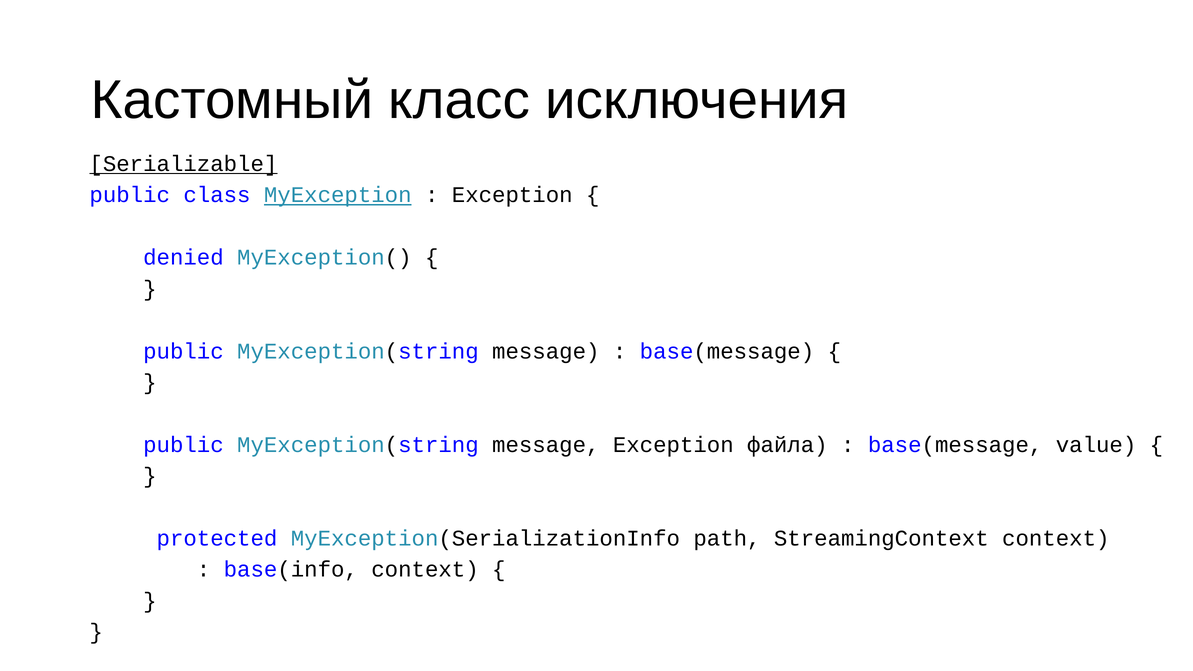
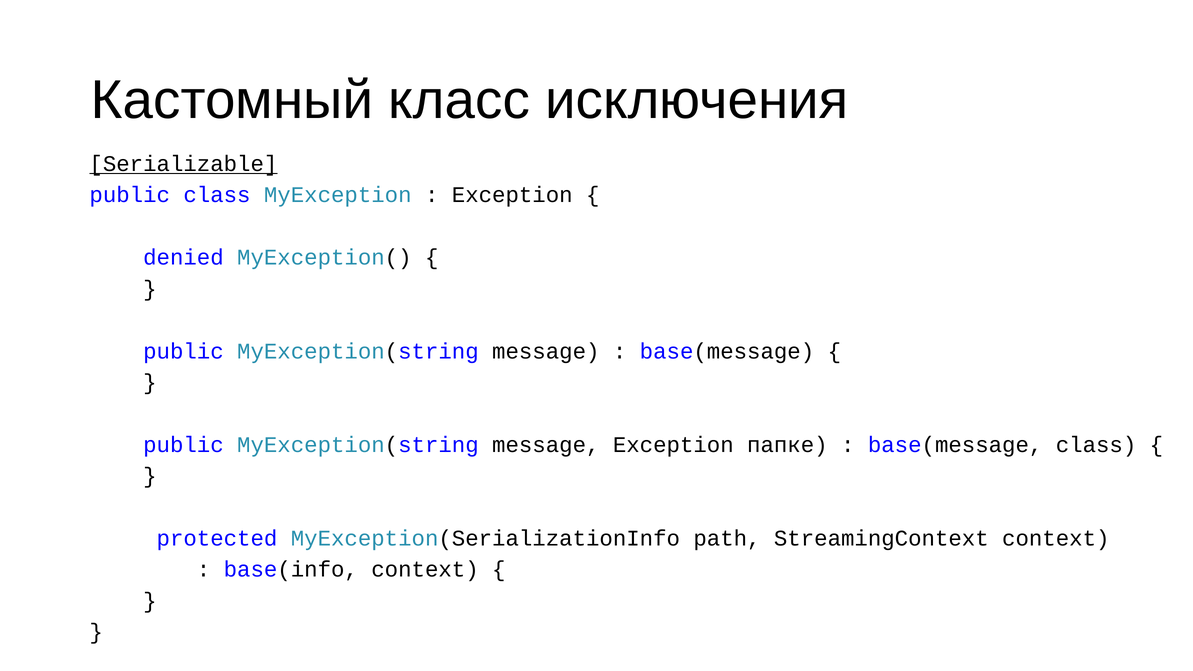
MyException underline: present -> none (338, 195)
файла: файла -> папке (787, 445)
base(message value: value -> class (1096, 445)
